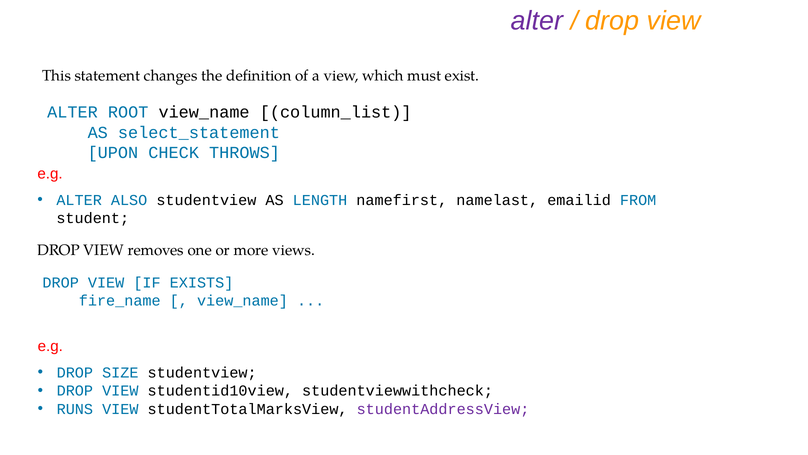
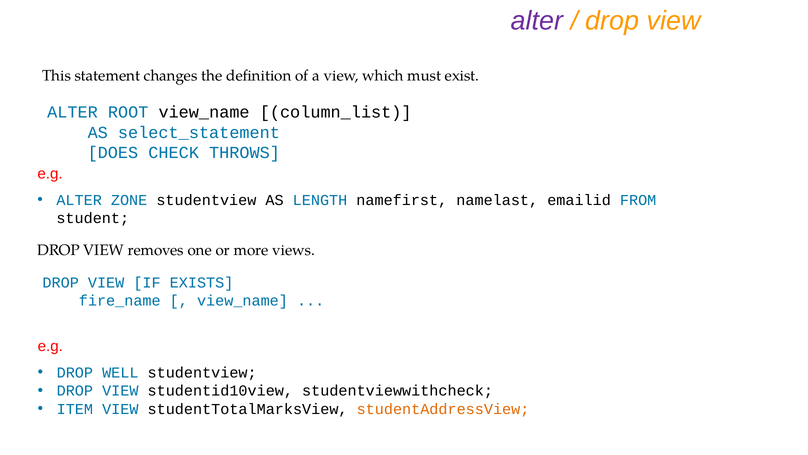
UPON: UPON -> DOES (113, 153)
ALSO: ALSO -> ZONE (129, 200)
SIZE: SIZE -> WELL (120, 372)
RUNS: RUNS -> ITEM (75, 409)
studentAddressView colour: purple -> orange (443, 409)
